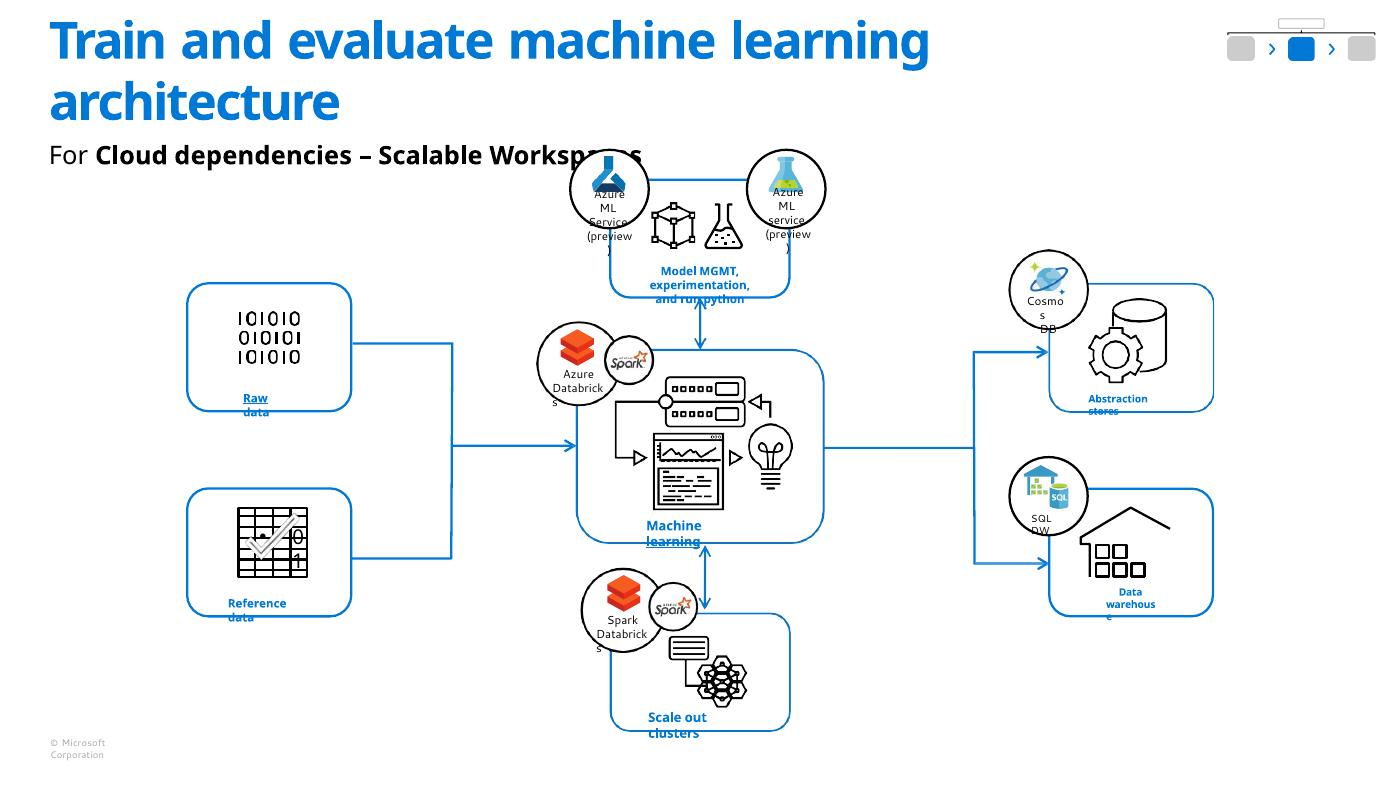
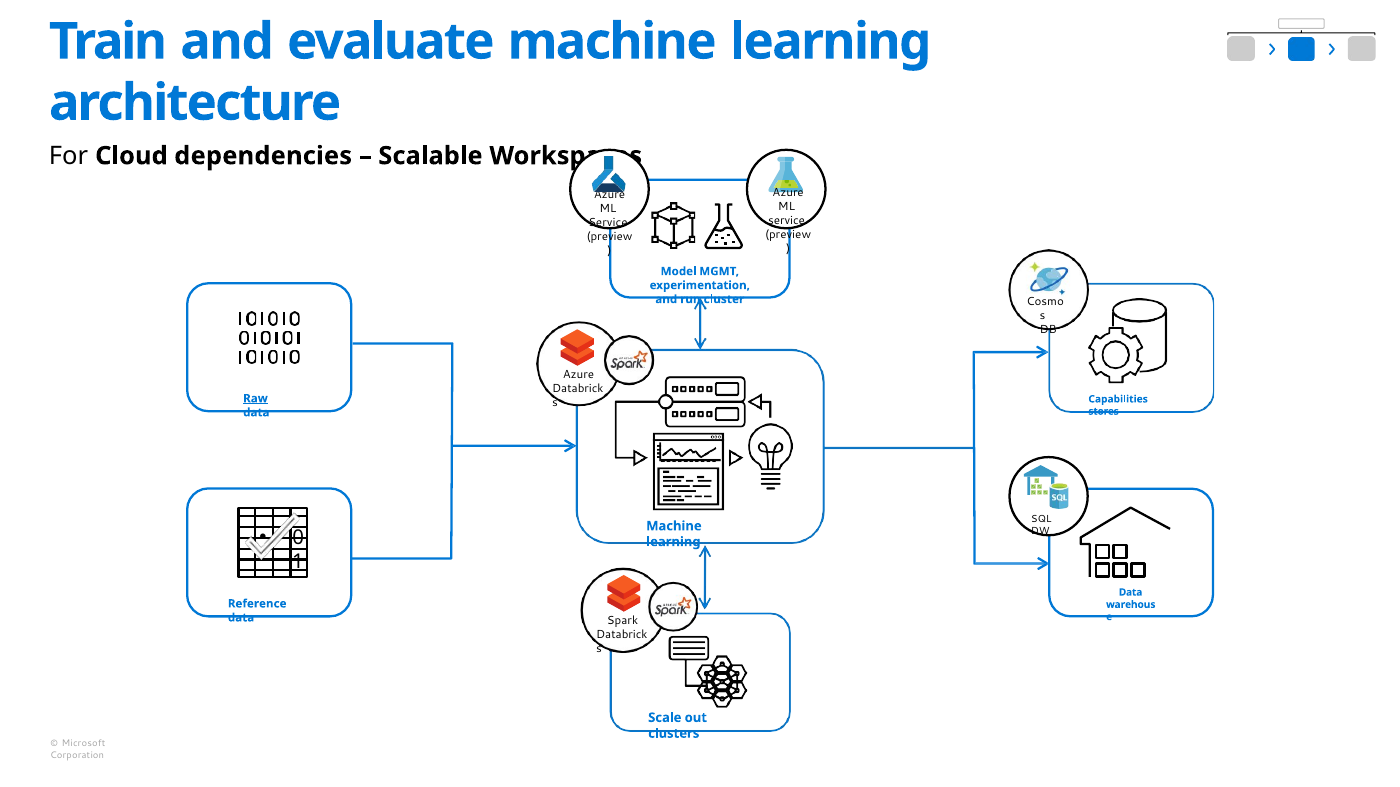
python: python -> cluster (724, 299)
Abstraction: Abstraction -> Capabilities (1118, 399)
learning underline: present -> none (673, 542)
